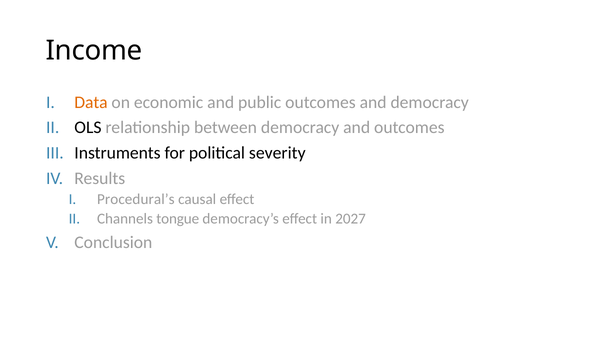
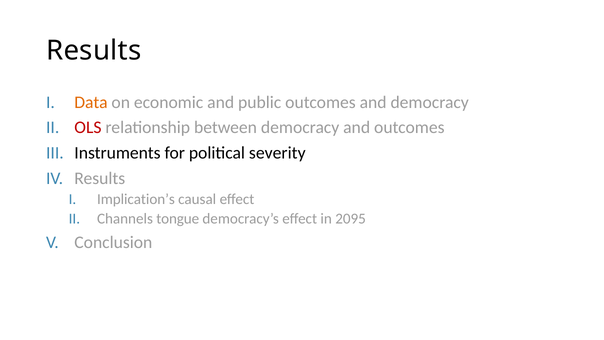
Income: Income -> Results (94, 51)
OLS colour: black -> red (88, 127)
Procedural’s: Procedural’s -> Implication’s (136, 199)
2027: 2027 -> 2095 (351, 218)
